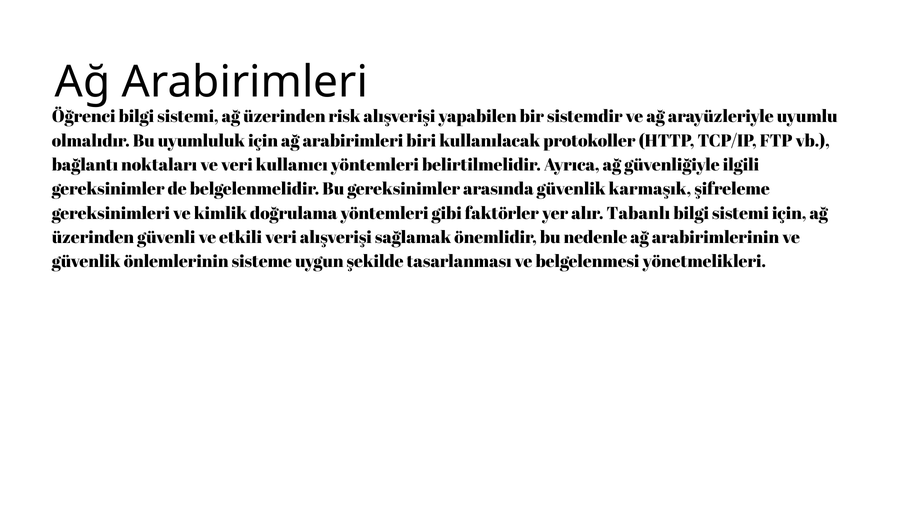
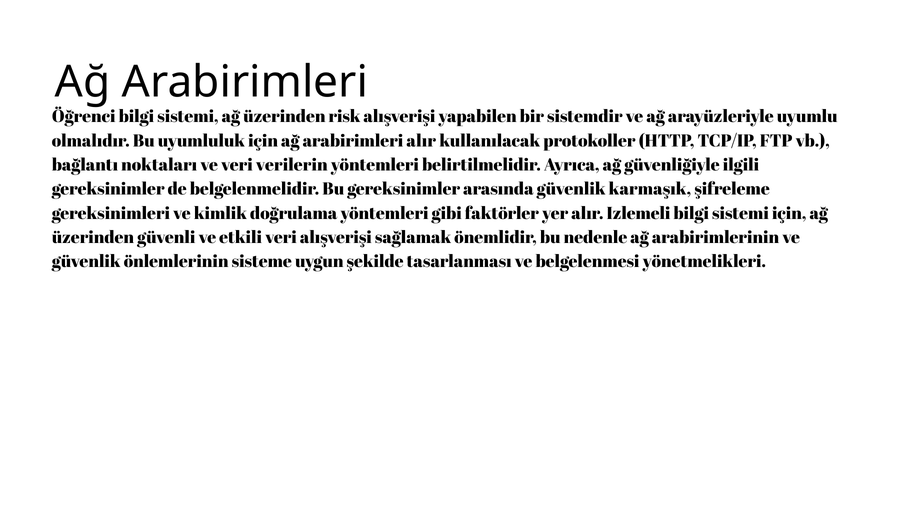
arabirimleri biri: biri -> alır (421, 141)
kullanıcı: kullanıcı -> verilerin (292, 165)
Tabanlı: Tabanlı -> Izlemeli (639, 213)
